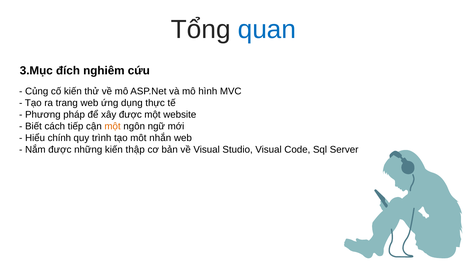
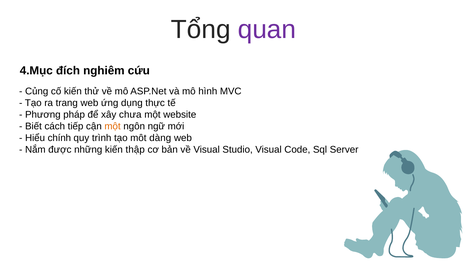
quan colour: blue -> purple (267, 29)
3.Mục: 3.Mục -> 4.Mục (36, 71)
xây được: được -> chưa (130, 115)
nhắn: nhắn -> dàng (160, 138)
